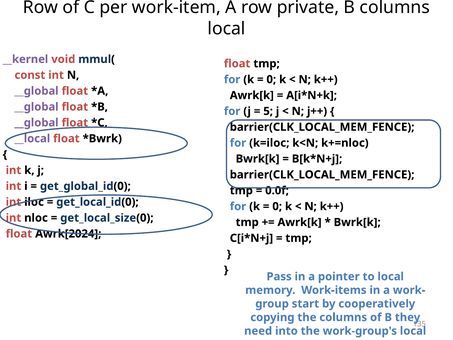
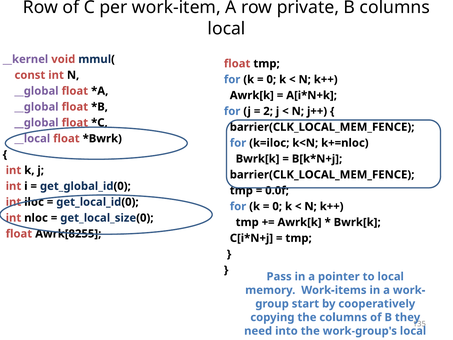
5: 5 -> 2 (268, 111)
Awrk[2024: Awrk[2024 -> Awrk[8255 (68, 234)
